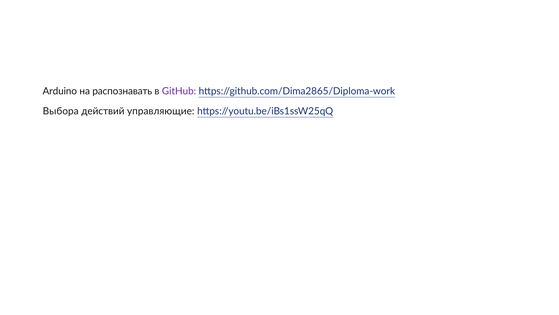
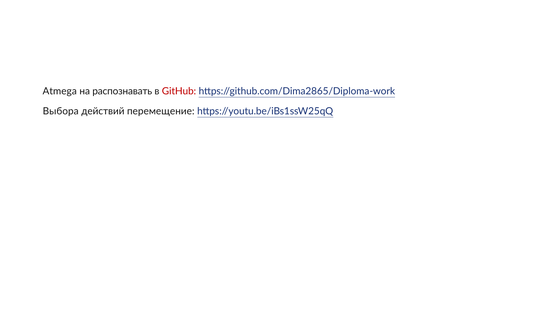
Arduino: Arduino -> Atmega (60, 91)
GitHub colour: purple -> red (179, 91)
управляющие: управляющие -> перемещение (161, 111)
